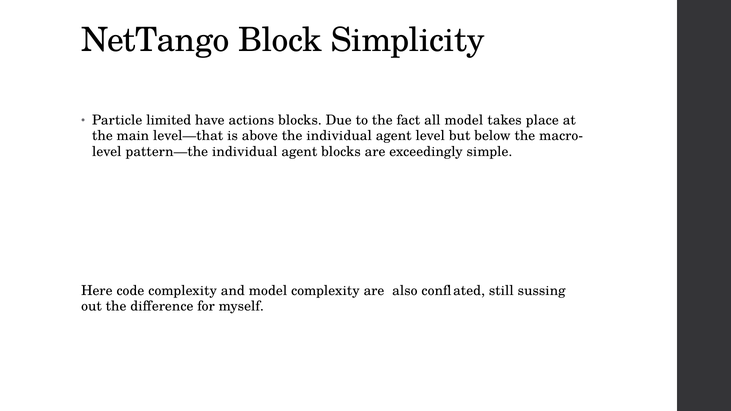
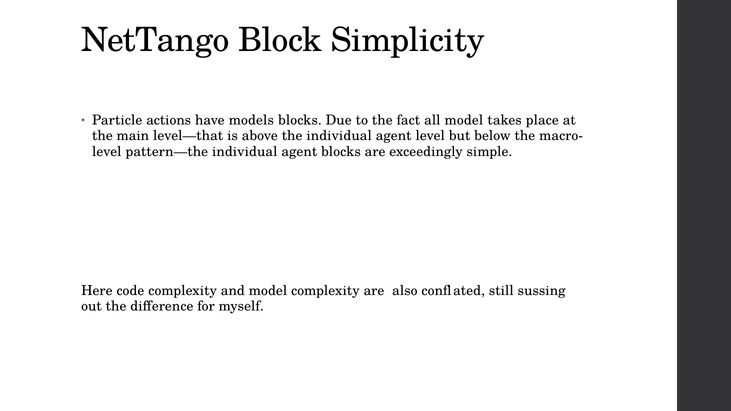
limited: limited -> actions (169, 120)
actions: actions -> models (251, 120)
